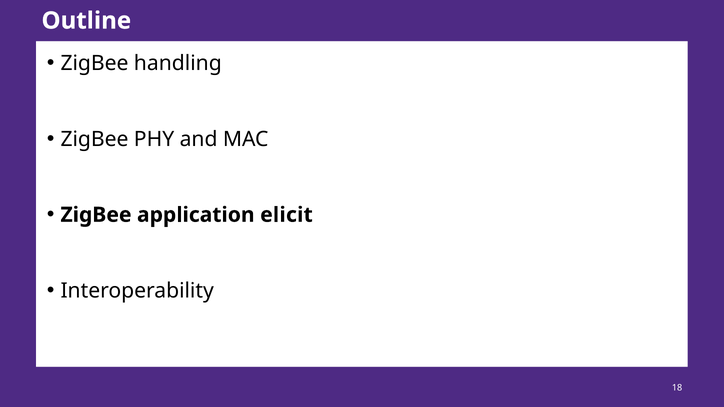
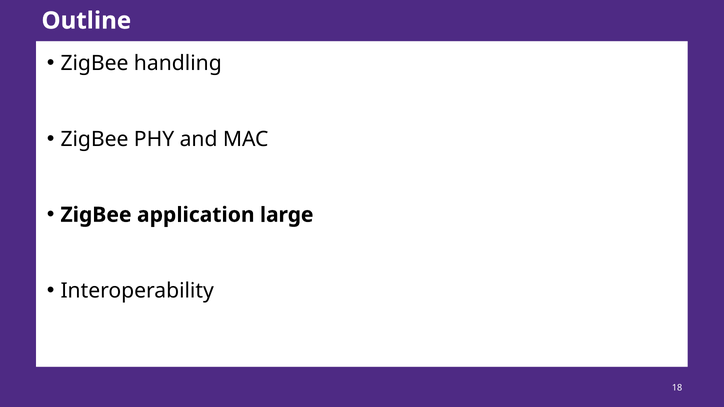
elicit: elicit -> large (287, 215)
